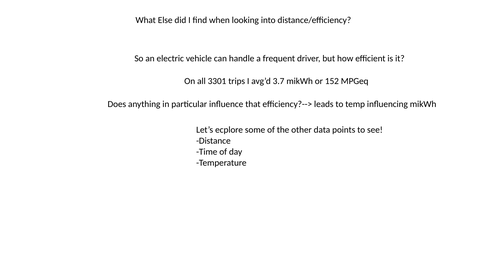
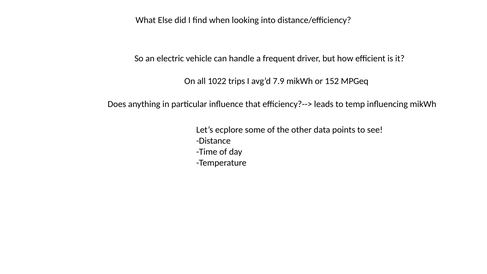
3301: 3301 -> 1022 (217, 81)
3.7: 3.7 -> 7.9 (279, 81)
